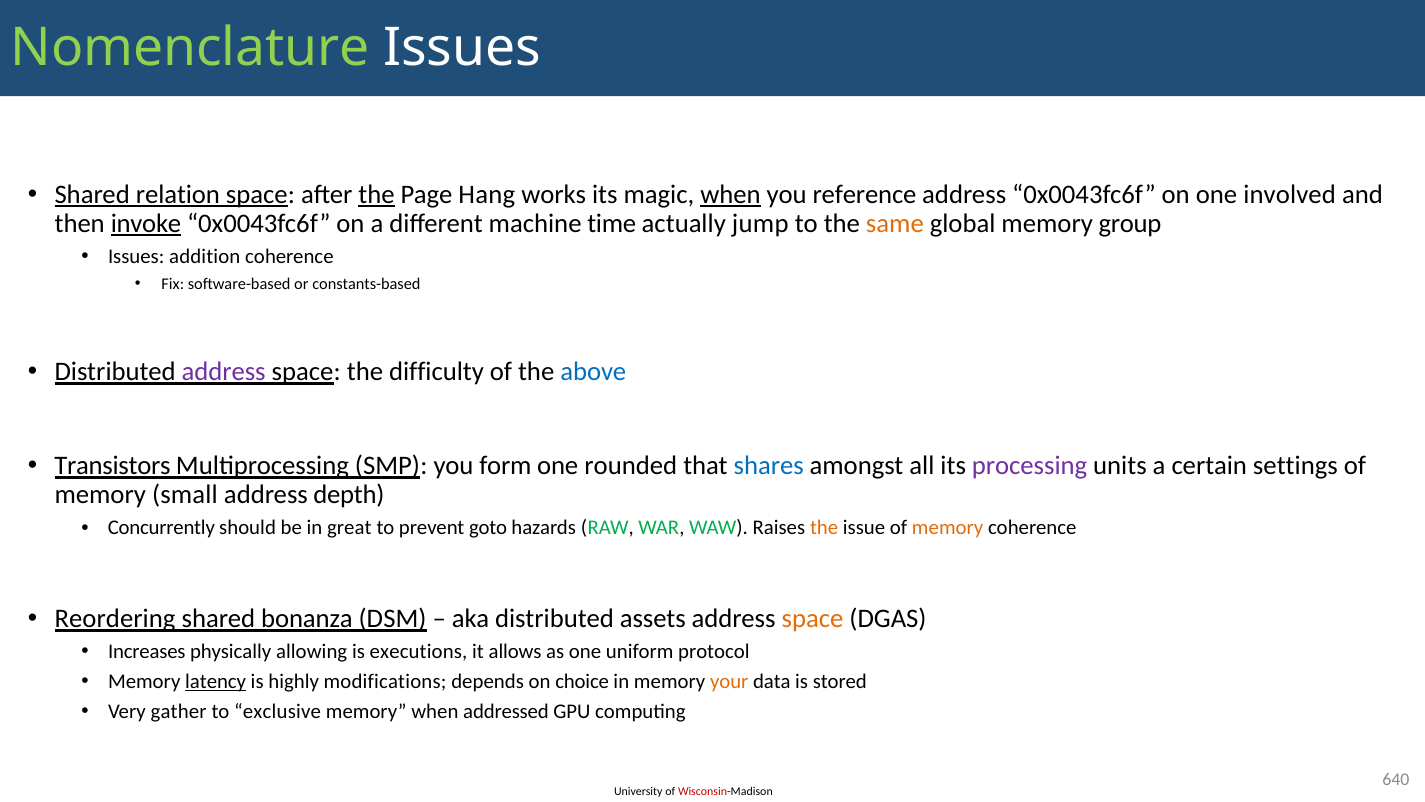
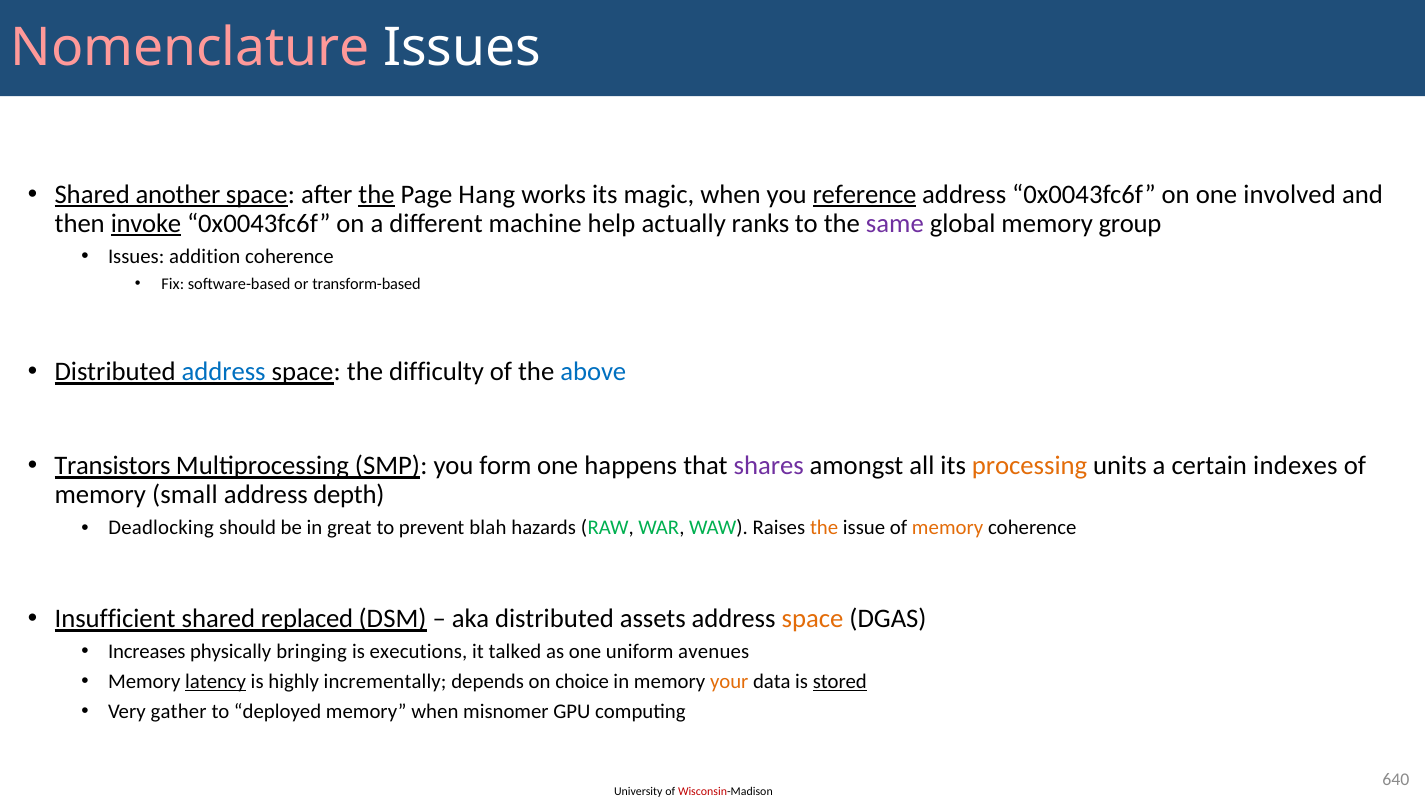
Nomenclature colour: light green -> pink (190, 48)
relation: relation -> another (178, 194)
when underline: present -> none (731, 194)
reference underline: none -> present (865, 194)
time: time -> help (612, 223)
jump: jump -> ranks (761, 223)
same colour: orange -> purple (895, 223)
constants-based: constants-based -> transform-based (366, 284)
address colour: purple -> blue (224, 372)
rounded: rounded -> happens (631, 466)
shares colour: blue -> purple (769, 466)
processing colour: purple -> orange (1030, 466)
settings: settings -> indexes (1295, 466)
Concurrently: Concurrently -> Deadlocking (161, 528)
goto: goto -> blah (488, 528)
Reordering: Reordering -> Insufficient (115, 618)
bonanza: bonanza -> replaced (307, 618)
allowing: allowing -> bringing (312, 651)
allows: allows -> talked (515, 651)
protocol: protocol -> avenues (714, 651)
modifications: modifications -> incrementally (385, 681)
stored underline: none -> present (840, 681)
exclusive: exclusive -> deployed (278, 711)
addressed: addressed -> misnomer (506, 711)
